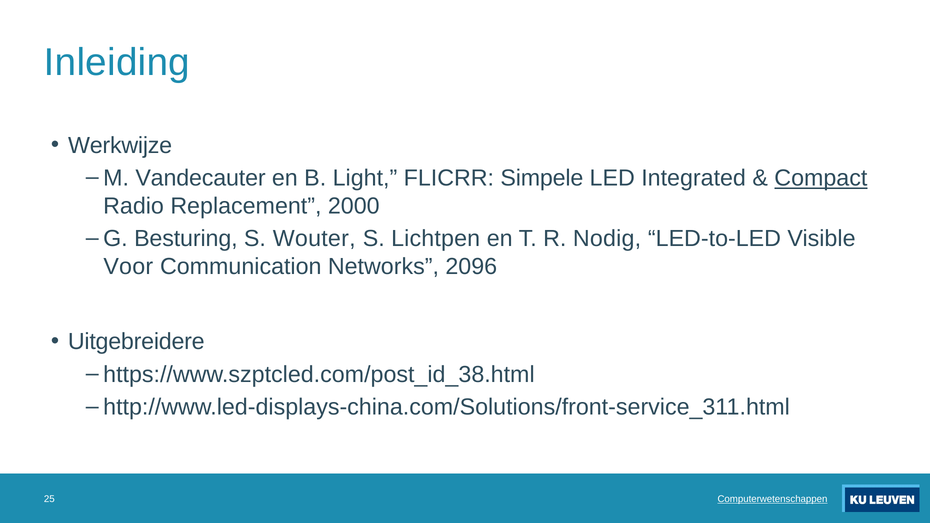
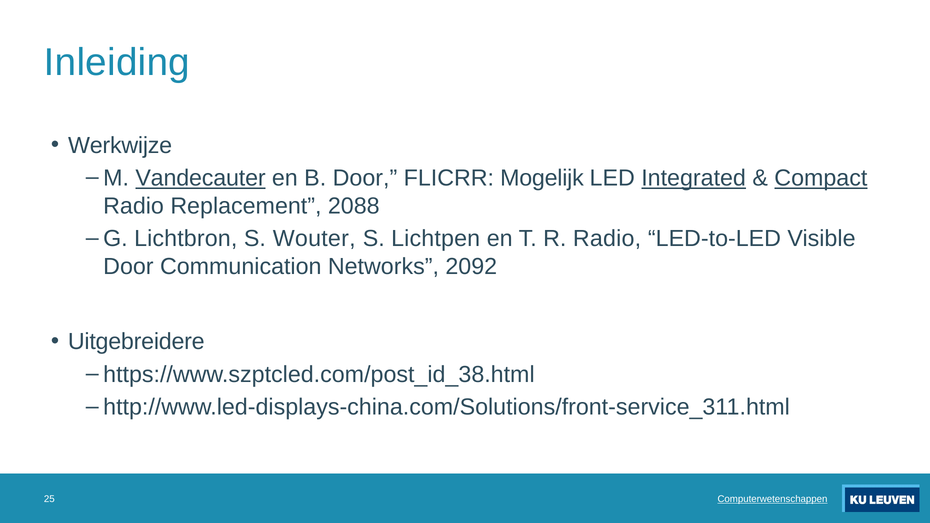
Vandecauter underline: none -> present (201, 178)
B Light: Light -> Door (365, 178)
Simpele: Simpele -> Mogelijk (542, 178)
Integrated underline: none -> present (694, 178)
2000: 2000 -> 2088 (354, 206)
Besturing: Besturing -> Lichtbron (186, 239)
R Nodig: Nodig -> Radio (607, 239)
Voor: Voor -> Door (128, 267)
2096: 2096 -> 2092 (471, 267)
